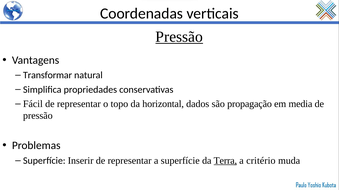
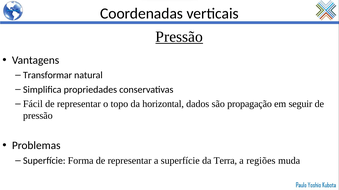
media: media -> seguir (300, 104)
Inserir: Inserir -> Forma (81, 161)
Terra underline: present -> none (225, 161)
critério: critério -> regiões (261, 161)
